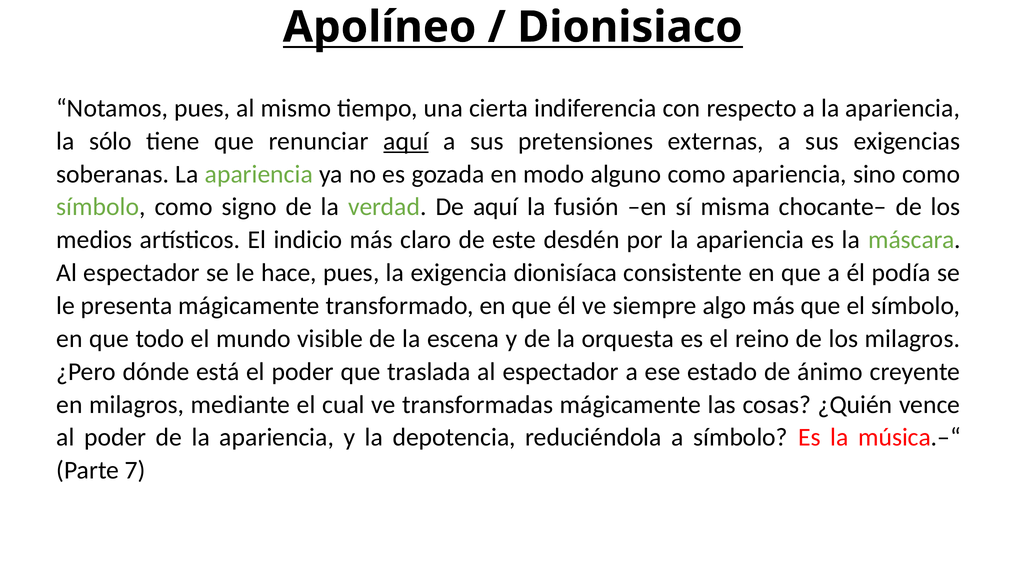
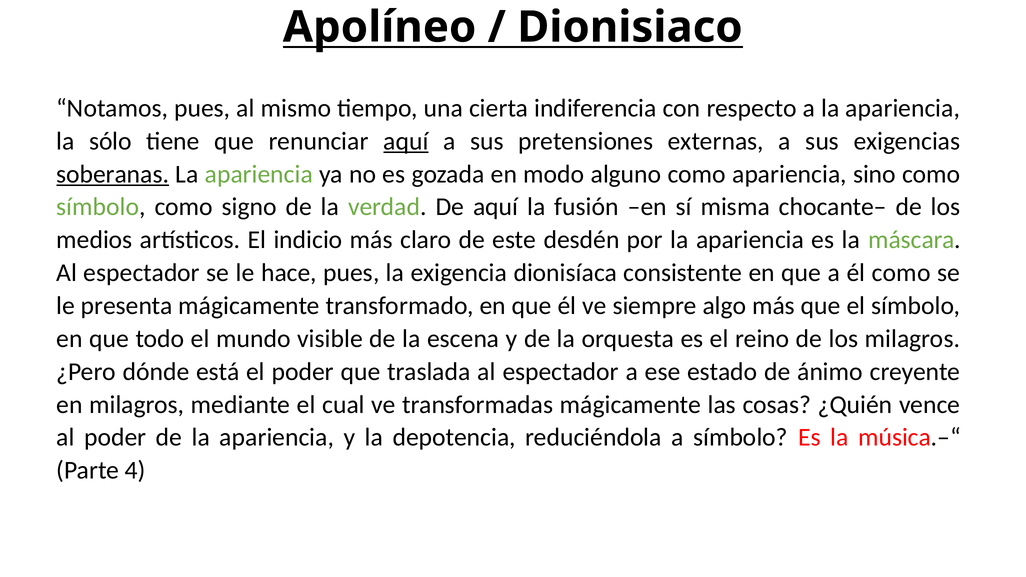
soberanas underline: none -> present (113, 174)
él podía: podía -> como (901, 273)
7: 7 -> 4 (135, 470)
